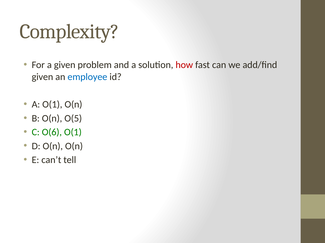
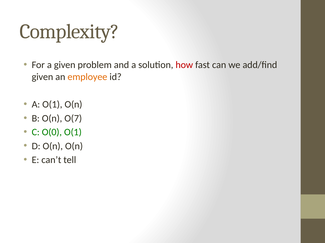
employee colour: blue -> orange (87, 77)
O(5: O(5 -> O(7 (73, 119)
O(6: O(6 -> O(0 (52, 133)
